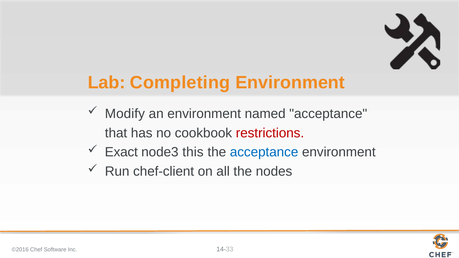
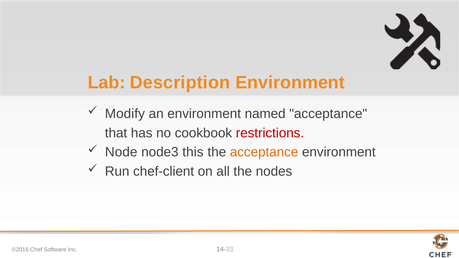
Completing: Completing -> Description (180, 83)
Exact: Exact -> Node (121, 152)
acceptance colour: blue -> orange (264, 152)
